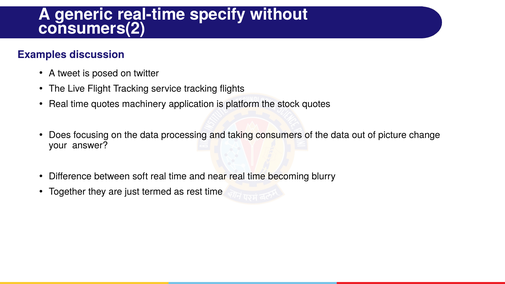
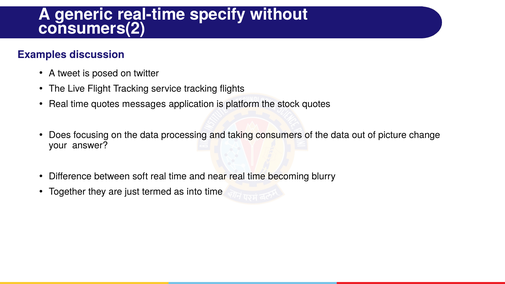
machinery: machinery -> messages (144, 104)
rest: rest -> into (194, 192)
